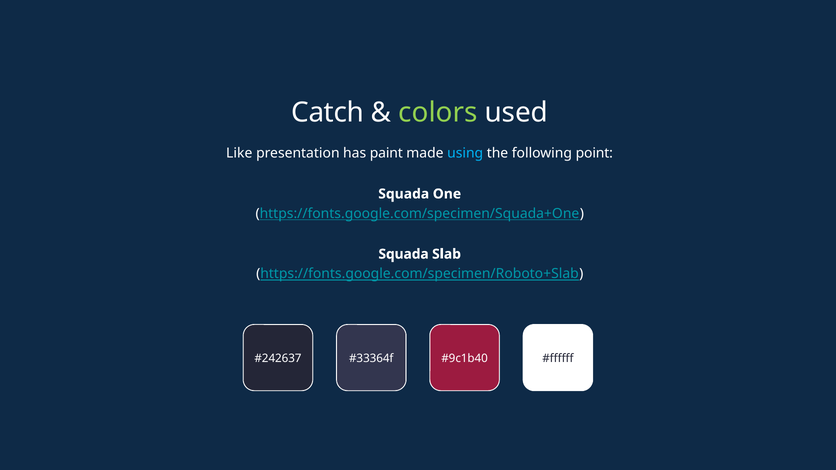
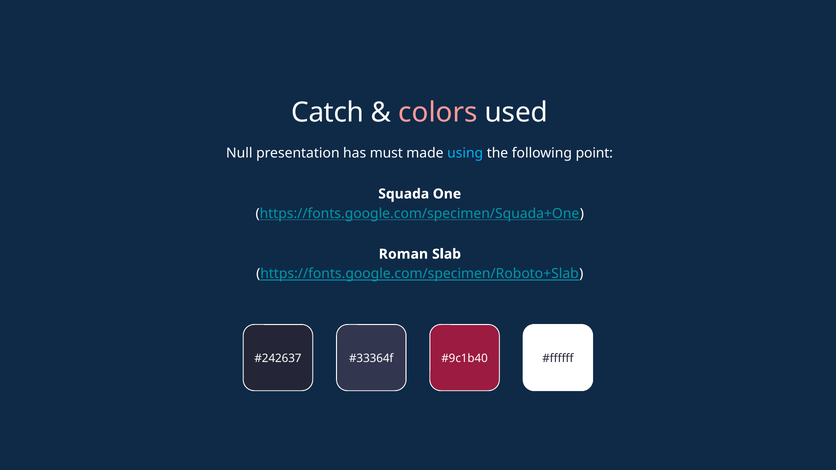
colors colour: light green -> pink (438, 112)
Like: Like -> Null (239, 153)
paint: paint -> must (386, 153)
Squada: Squada -> Roman (403, 254)
